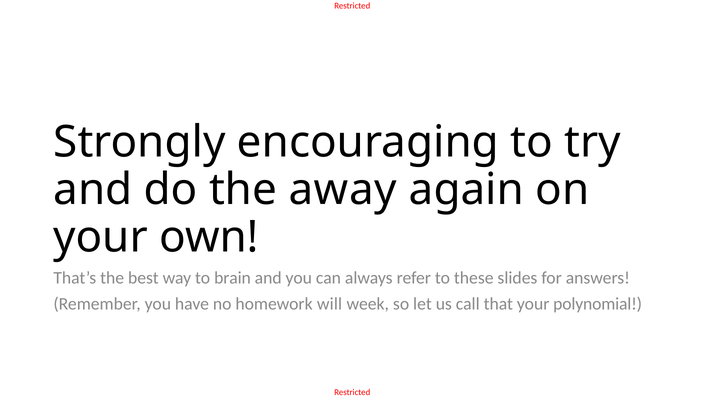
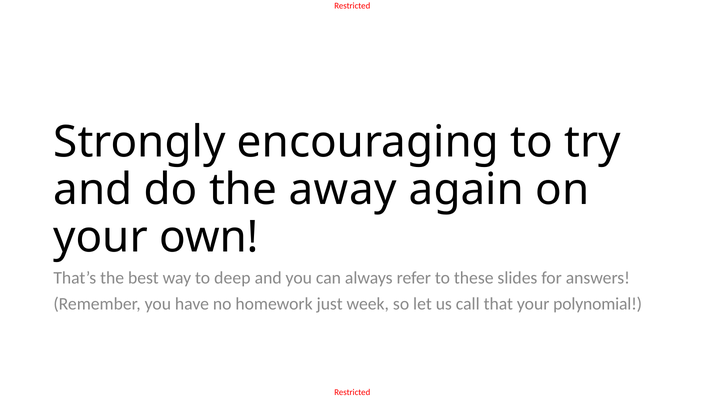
brain: brain -> deep (232, 277)
will: will -> just (330, 304)
